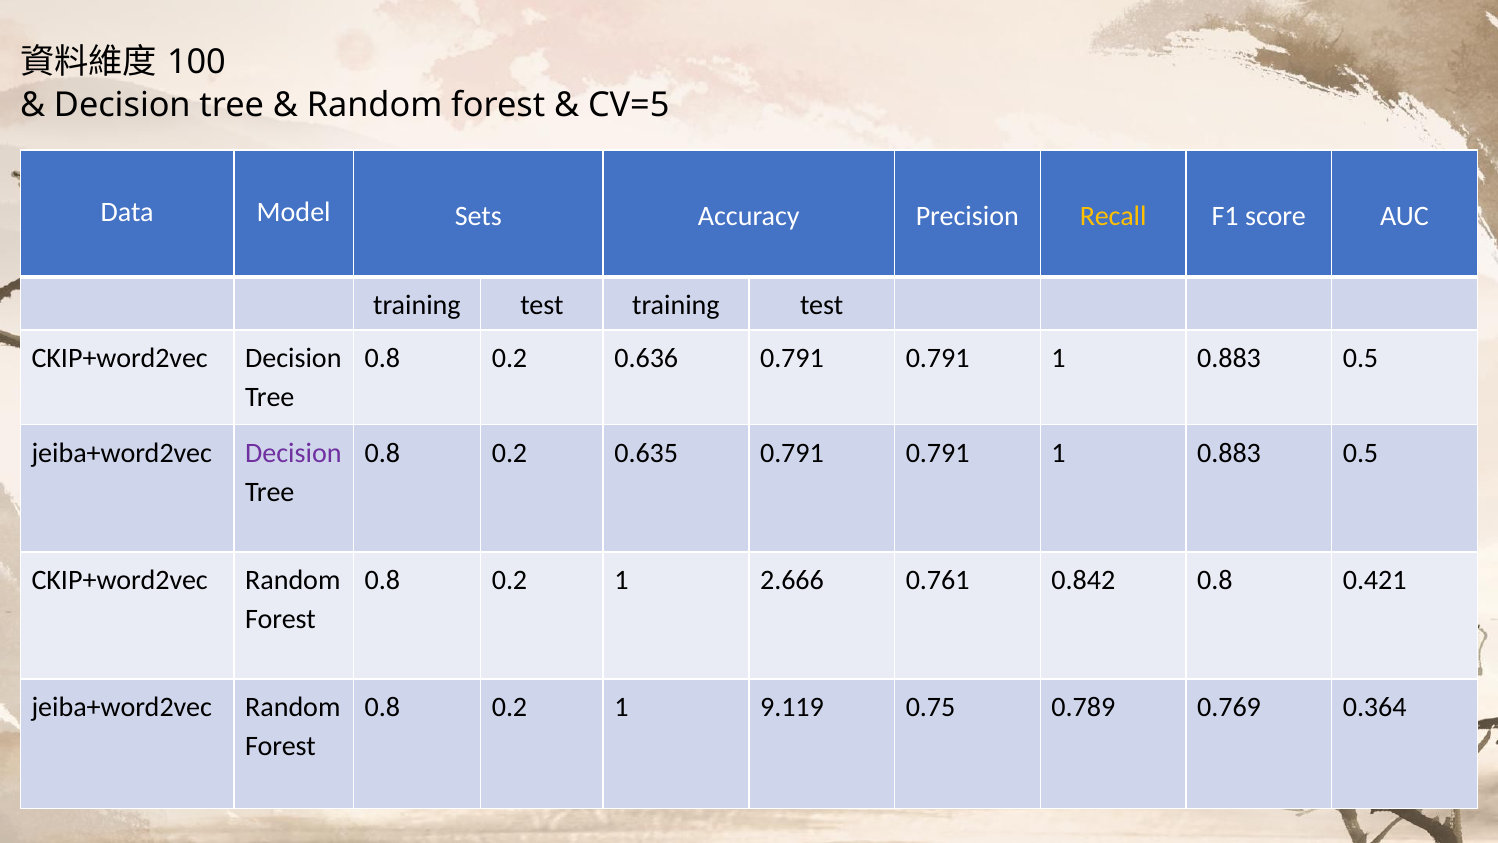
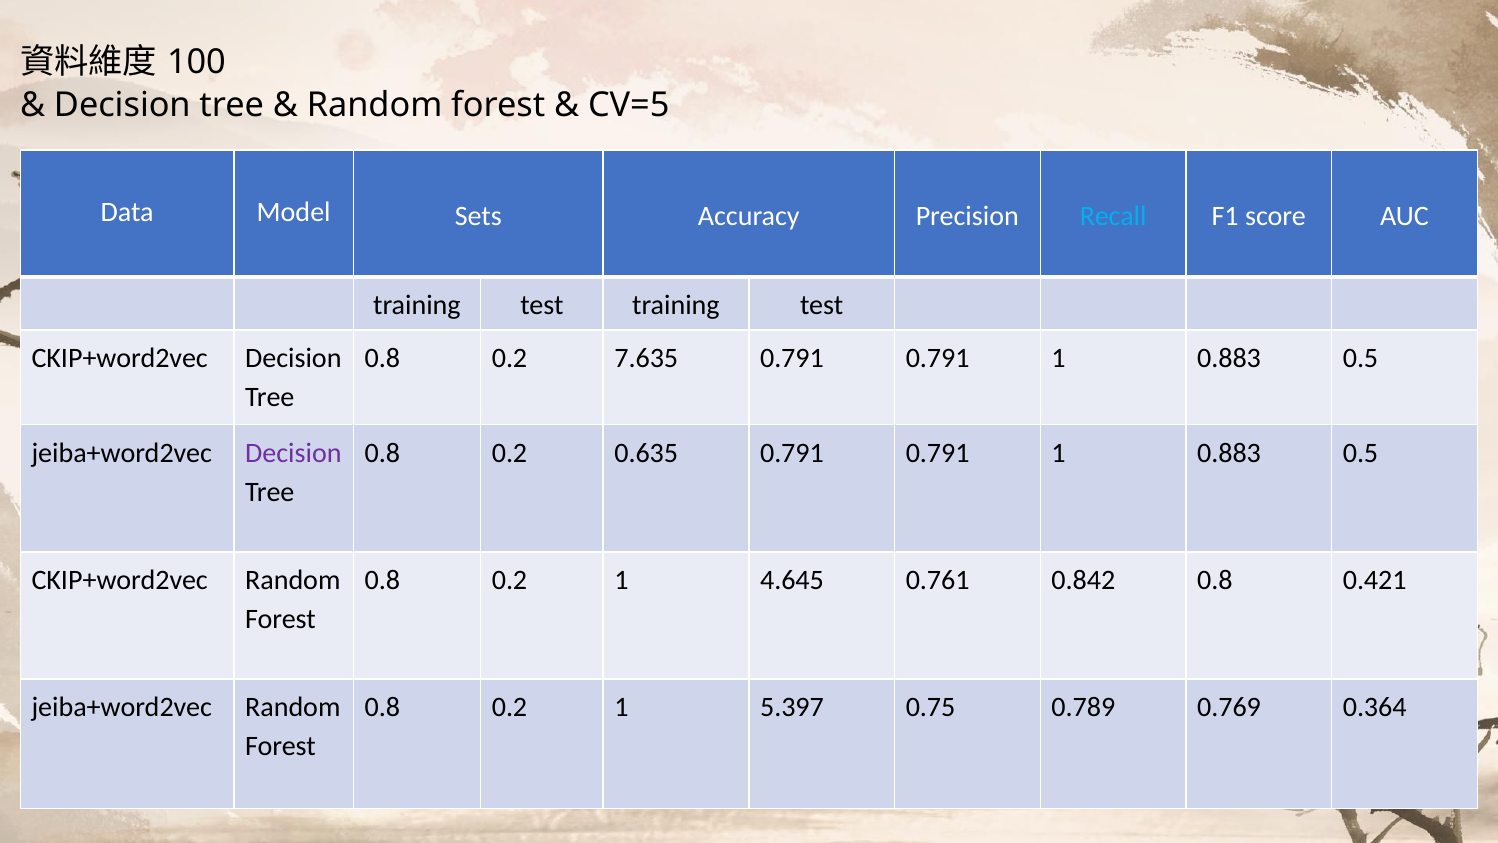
Recall colour: yellow -> light blue (1113, 216)
0.636: 0.636 -> 7.635 (646, 358)
2.666: 2.666 -> 4.645 (792, 580)
9.119: 9.119 -> 5.397 (792, 707)
